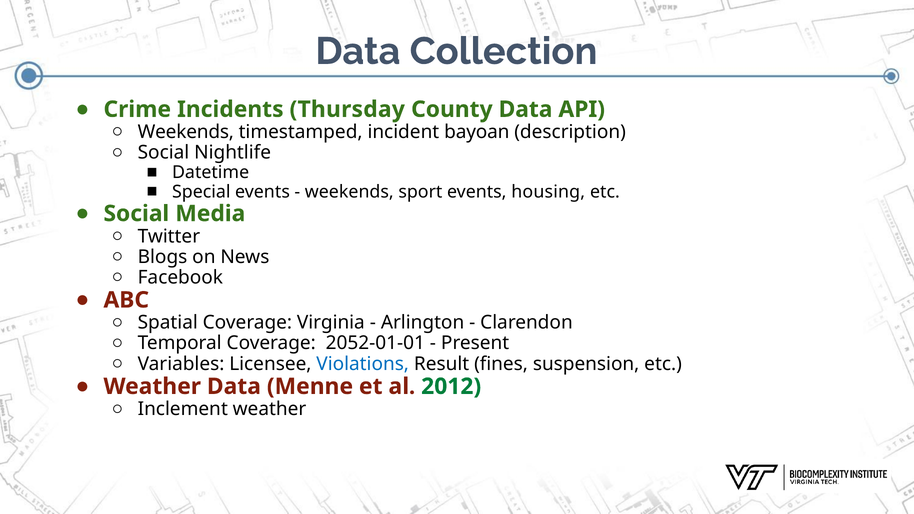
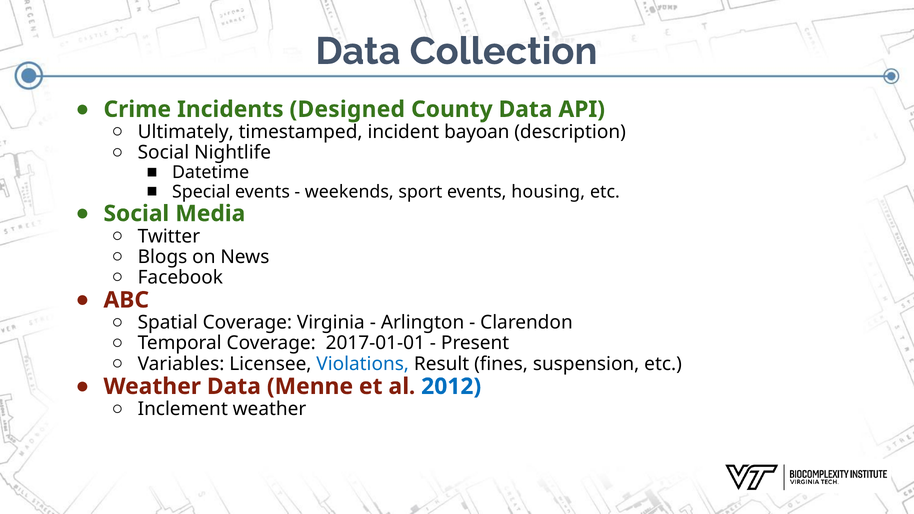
Thursday: Thursday -> Designed (347, 109)
Weekends: Weekends -> Ultimately (186, 132)
2052-01-01: 2052-01-01 -> 2017-01-01 (375, 343)
2012 colour: green -> blue (451, 387)
